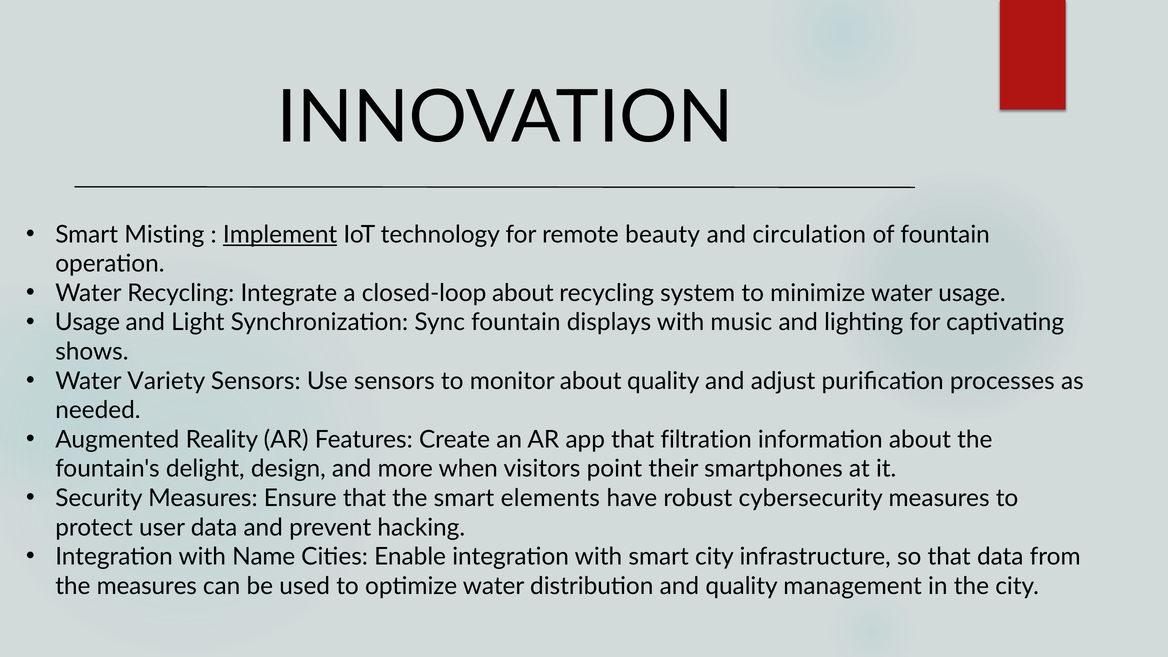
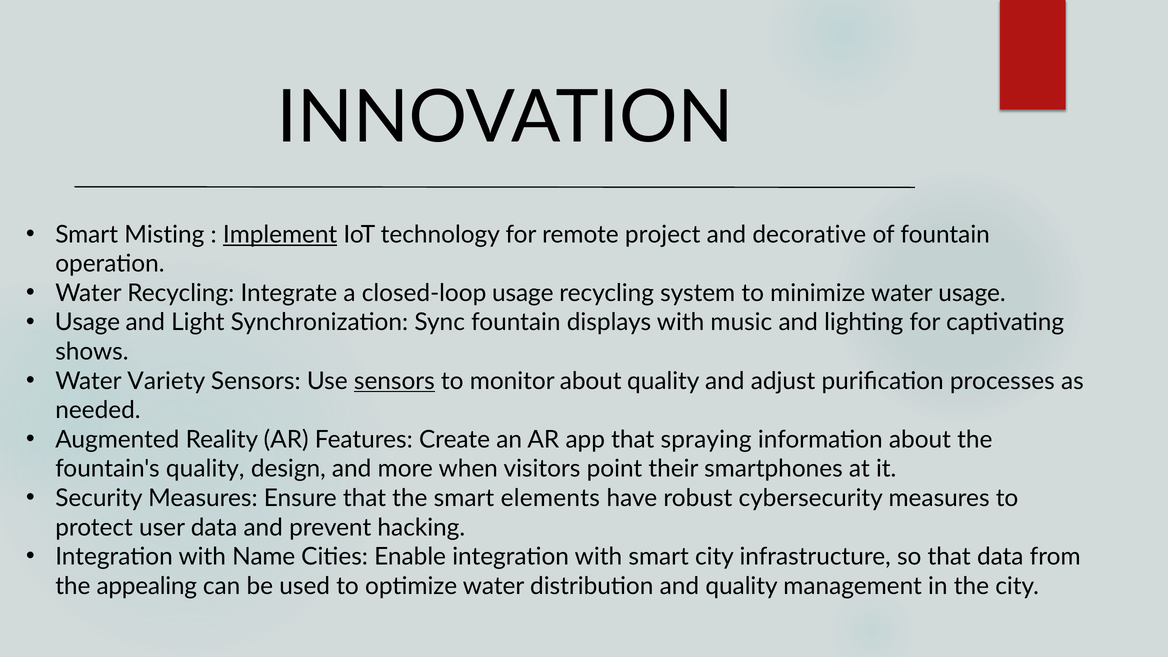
beauty: beauty -> project (663, 235)
circulation: circulation -> decorative (809, 235)
closed-loop about: about -> usage (523, 293)
sensors underline: none -> present (394, 381)
filtration: filtration -> spraying (706, 440)
fountain's delight: delight -> quality (205, 469)
the measures: measures -> appealing (147, 586)
